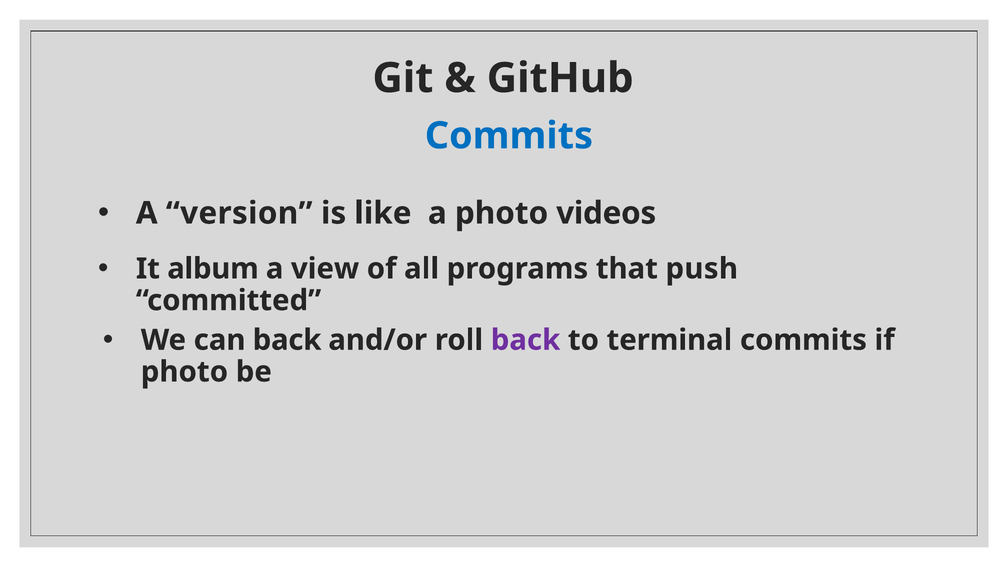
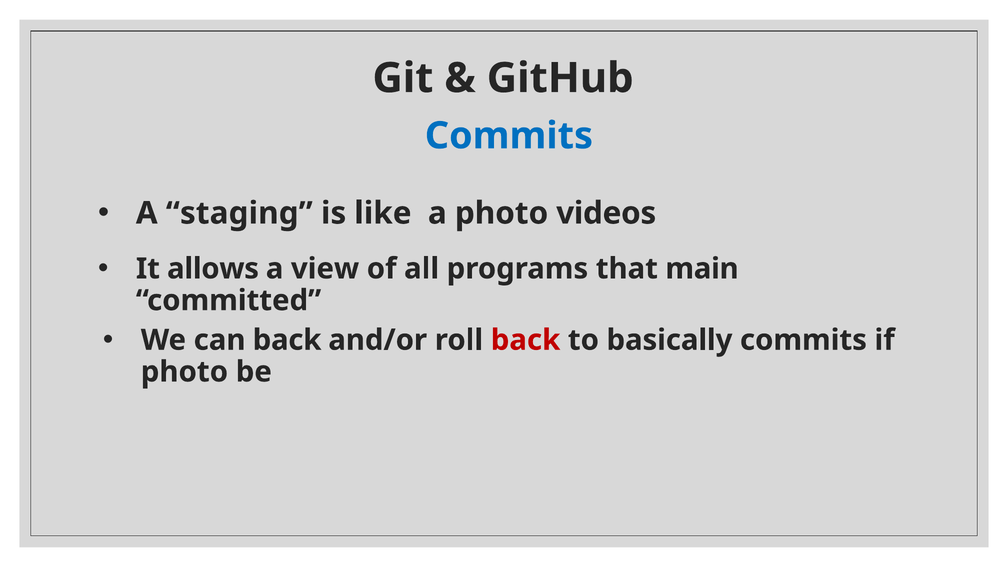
version: version -> staging (239, 213)
album: album -> allows (213, 269)
push: push -> main (702, 269)
back colour: purple -> red (526, 340)
terminal: terminal -> basically (669, 340)
